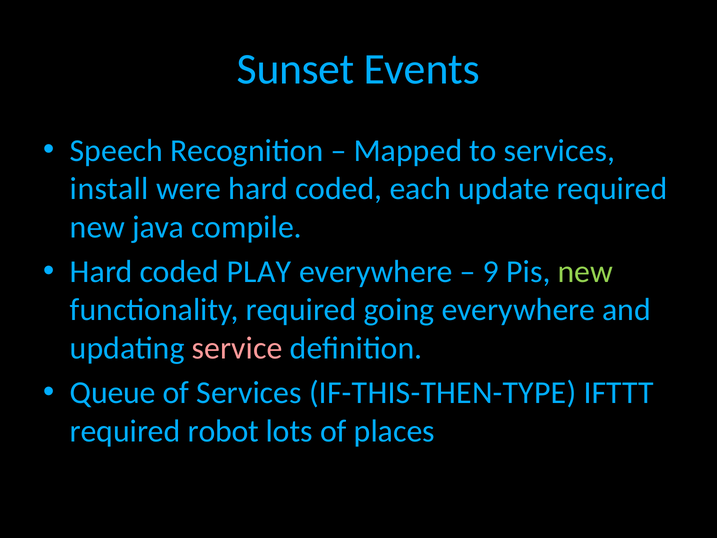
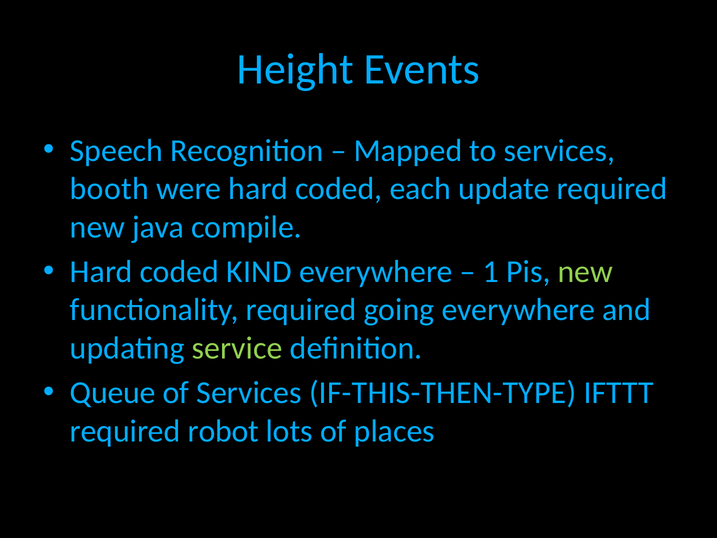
Sunset: Sunset -> Height (295, 69)
install: install -> booth (109, 189)
PLAY: PLAY -> KIND (259, 272)
9: 9 -> 1 (491, 272)
service colour: pink -> light green (237, 348)
